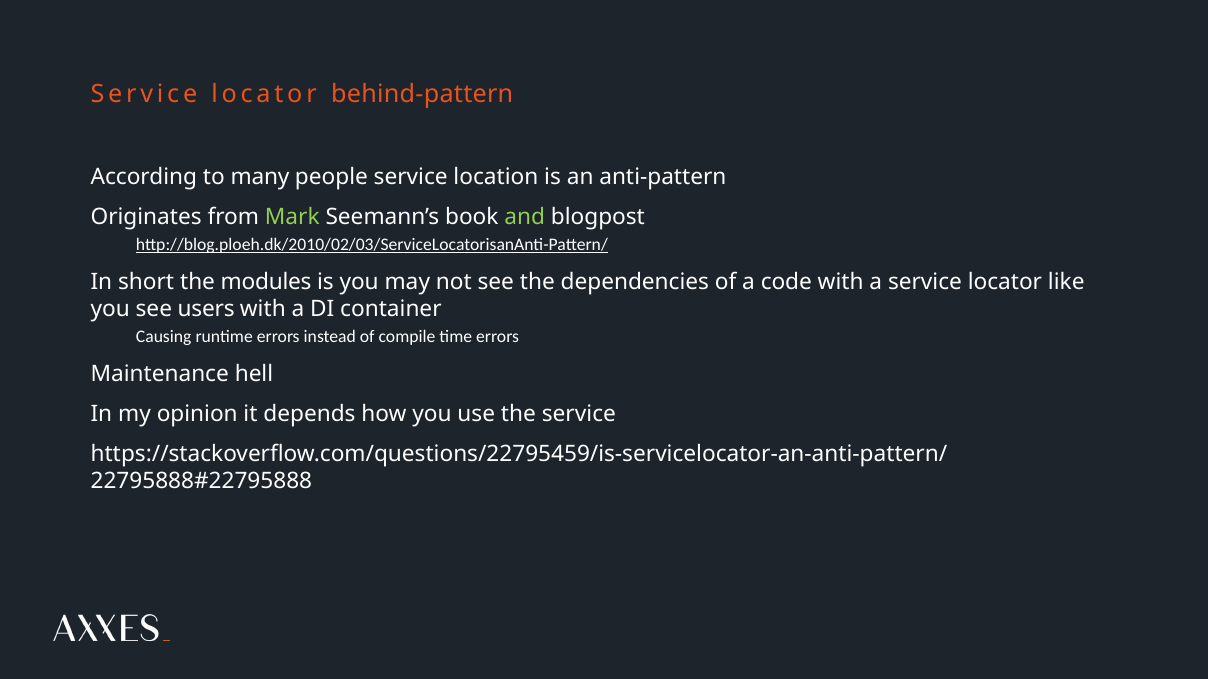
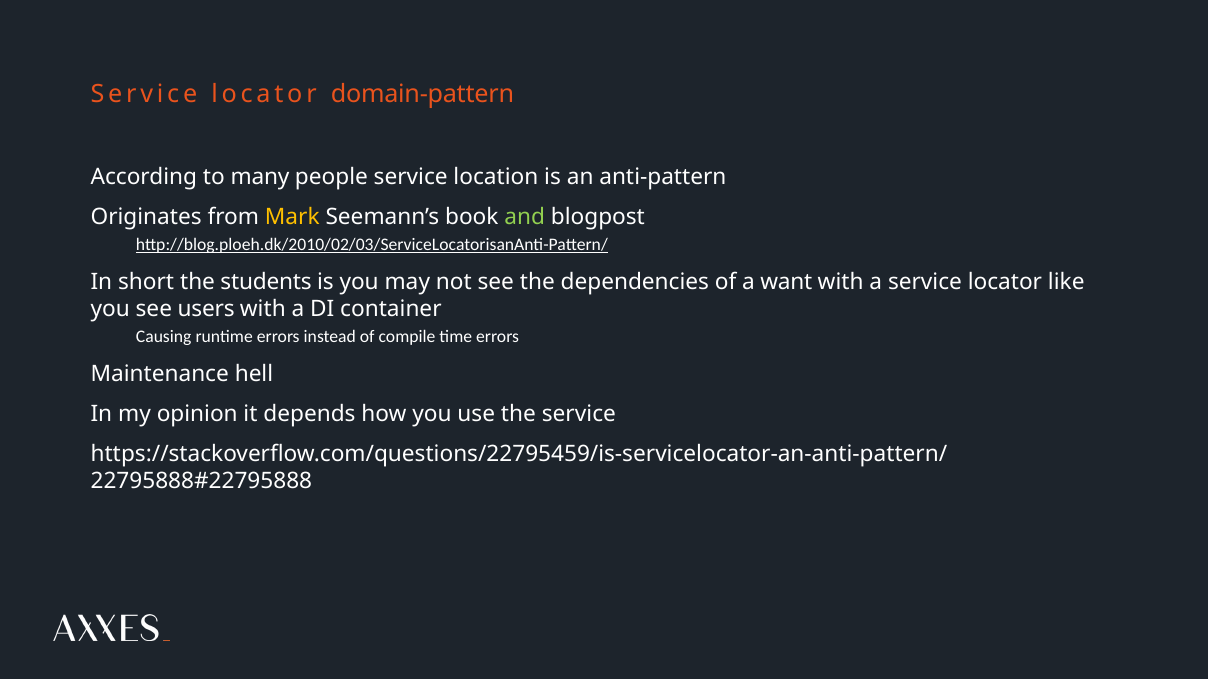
behind-pattern: behind-pattern -> domain-pattern (422, 94)
Mark colour: light green -> yellow (292, 217)
modules: modules -> students (266, 282)
code: code -> want (786, 282)
